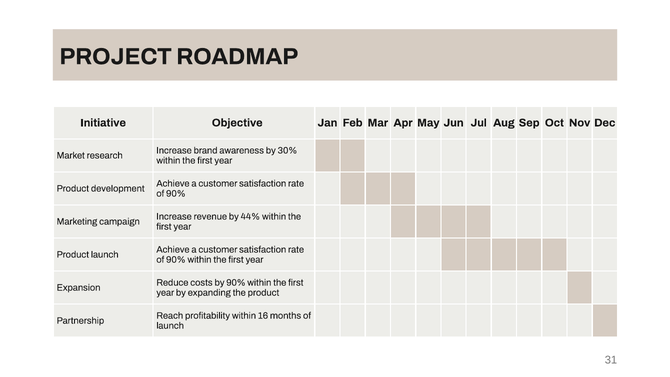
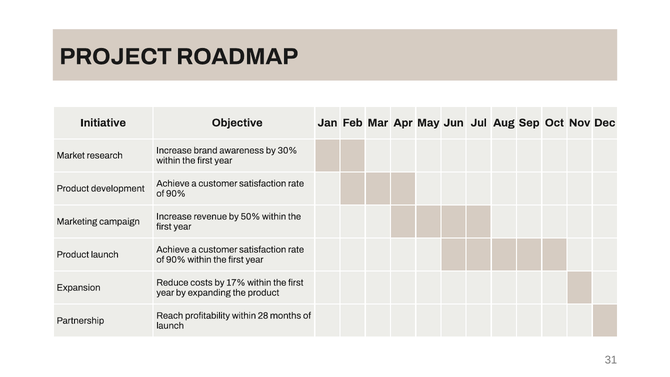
44%: 44% -> 50% (250, 216)
by 90%: 90% -> 17% (236, 282)
16: 16 -> 28 (263, 315)
